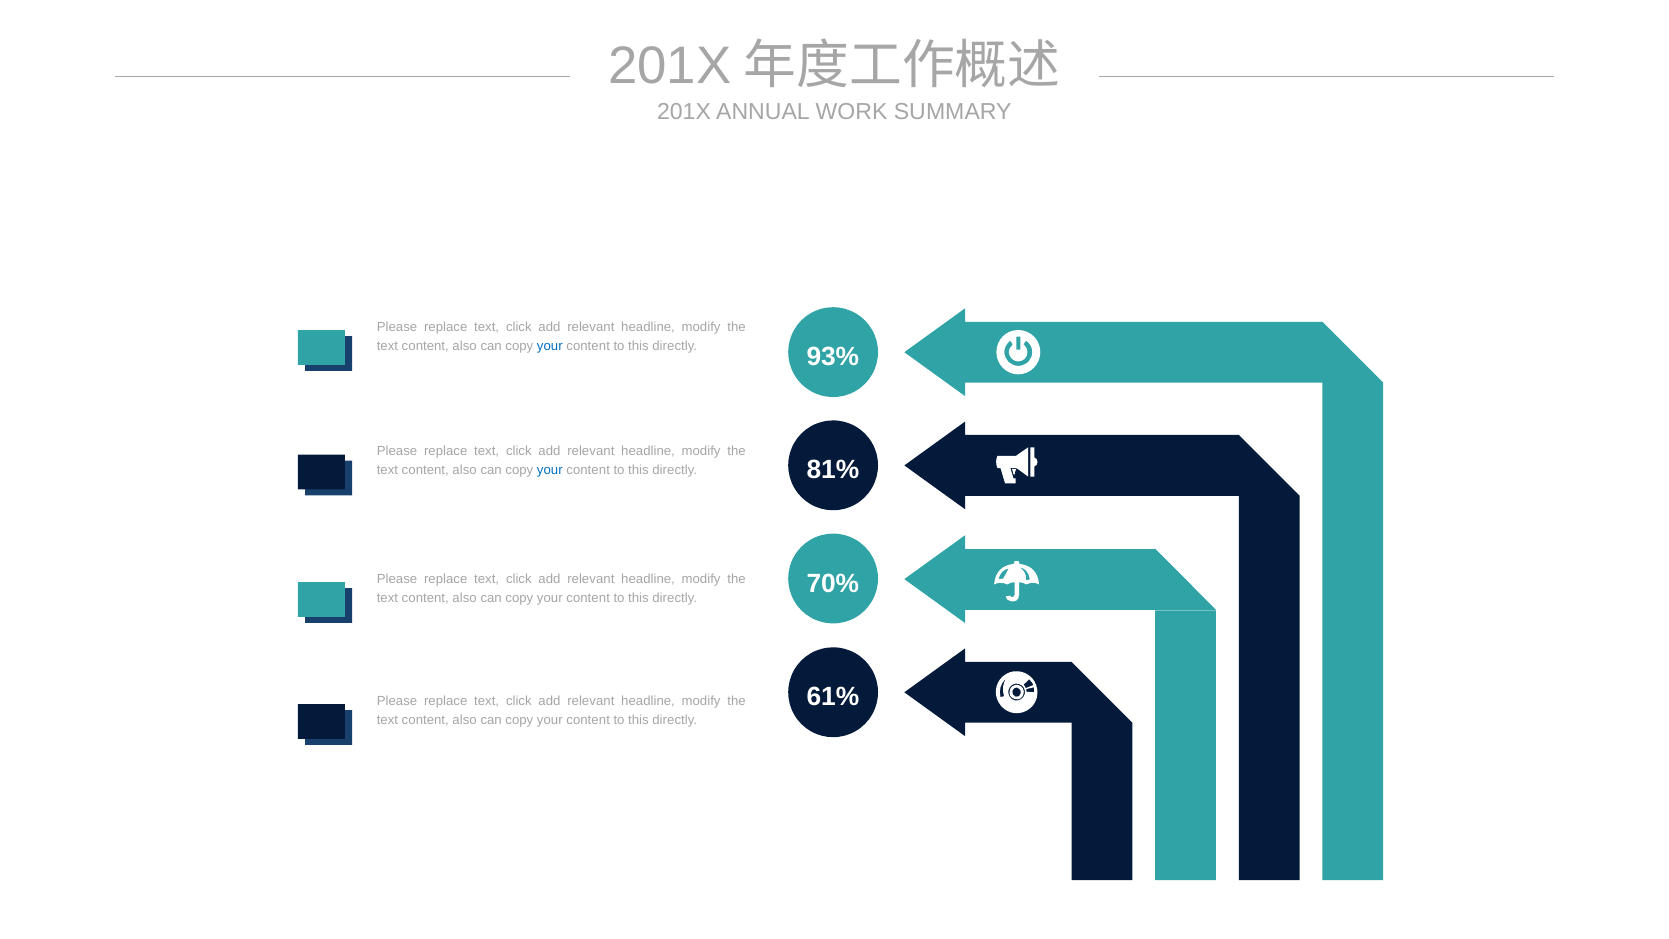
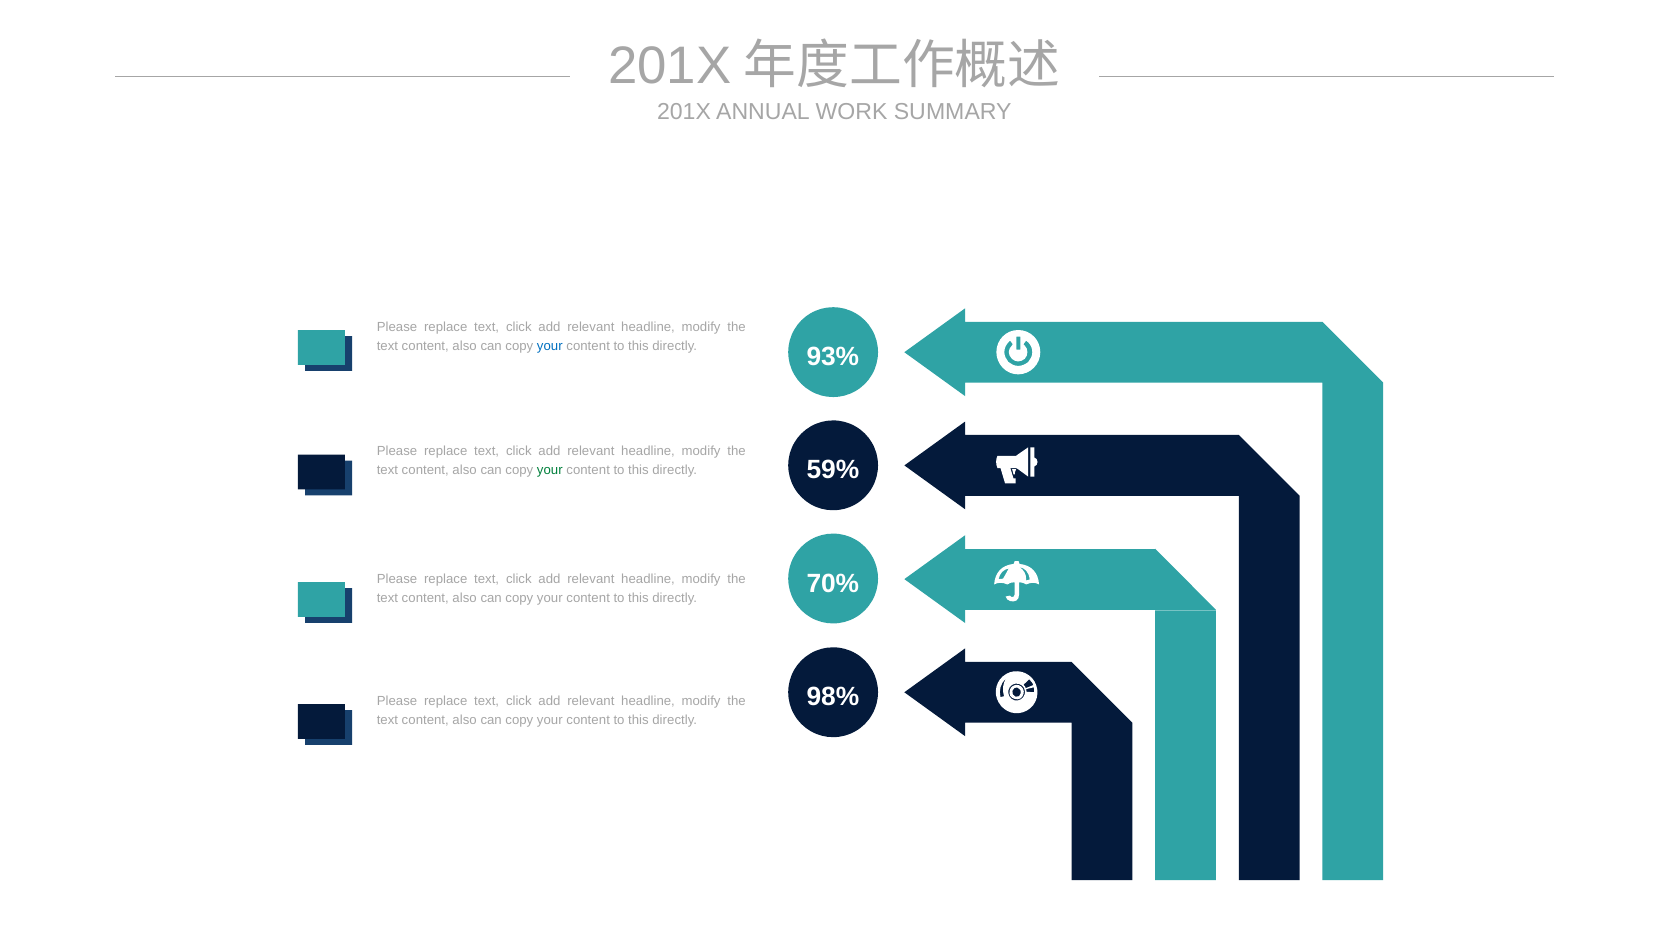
81%: 81% -> 59% (833, 470)
your colour: blue -> green (550, 470)
61%: 61% -> 98% (833, 697)
